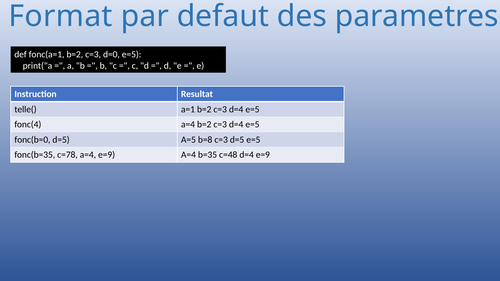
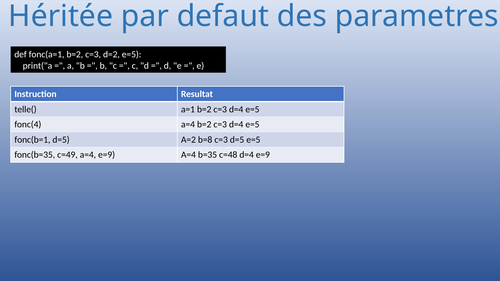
Format: Format -> Héritée (61, 16)
d=0: d=0 -> d=2 (111, 55)
fonc(b=0: fonc(b=0 -> fonc(b=1 (32, 140)
A=5: A=5 -> A=2 (188, 140)
c=78: c=78 -> c=49 (67, 155)
